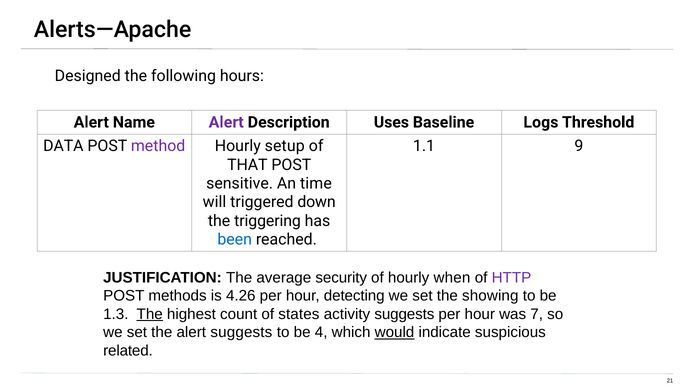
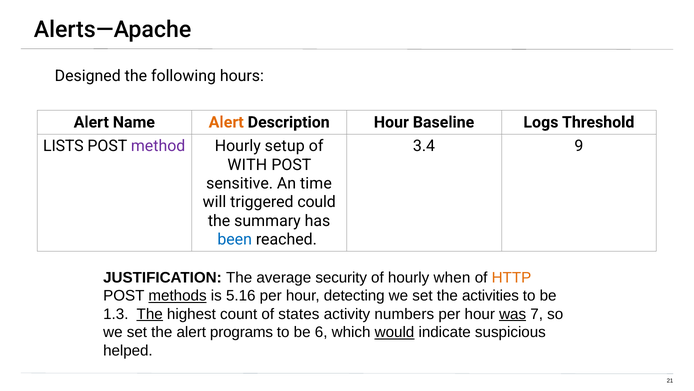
Alert colour: purple -> orange (226, 122)
Description Uses: Uses -> Hour (391, 122)
DATA: DATA -> LISTS (63, 146)
1.1: 1.1 -> 3.4 (424, 146)
THAT: THAT -> WITH (247, 165)
down: down -> could (317, 202)
triggering: triggering -> summary (267, 221)
HTTP colour: purple -> orange (511, 277)
methods underline: none -> present (178, 295)
4.26: 4.26 -> 5.16 (241, 295)
showing: showing -> activities (490, 295)
activity suggests: suggests -> numbers (404, 314)
was underline: none -> present (513, 314)
alert suggests: suggests -> programs (242, 332)
4: 4 -> 6 (321, 332)
related: related -> helped (128, 350)
